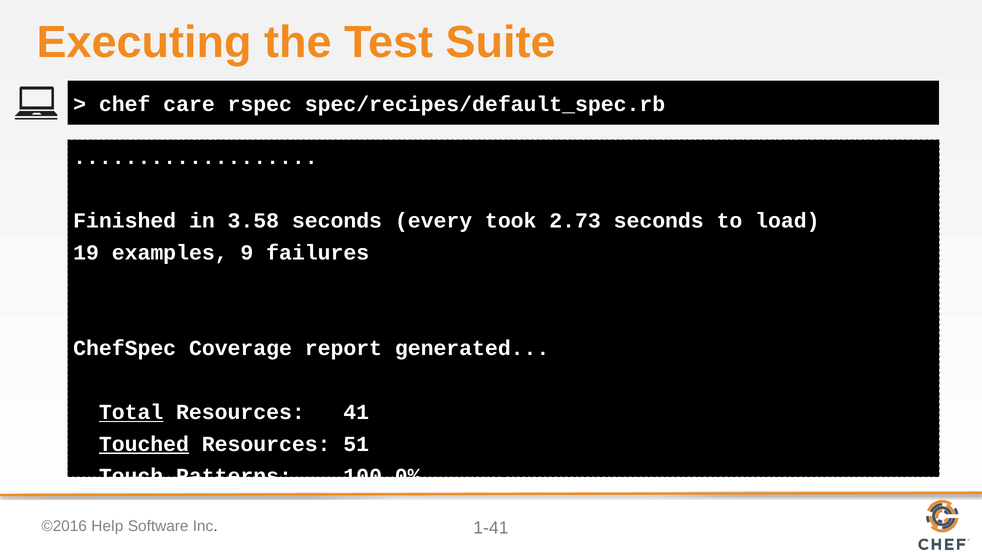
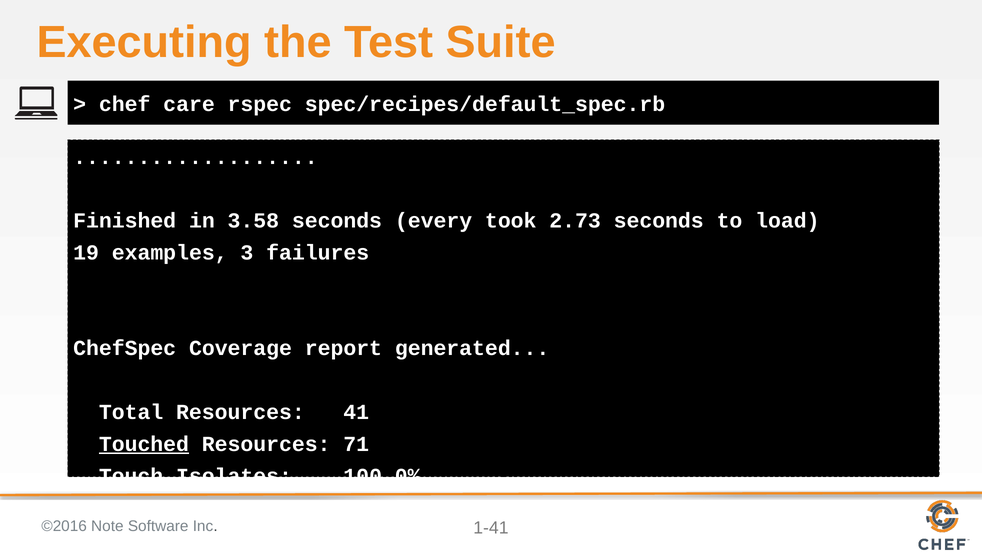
9: 9 -> 3 (247, 253)
Total underline: present -> none (131, 412)
51: 51 -> 71 (356, 444)
Patterns: Patterns -> Isolates (234, 476)
Help: Help -> Note (107, 527)
